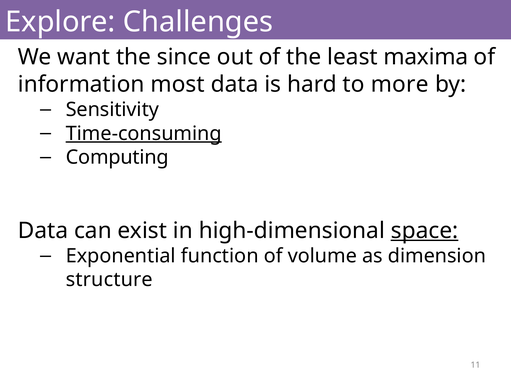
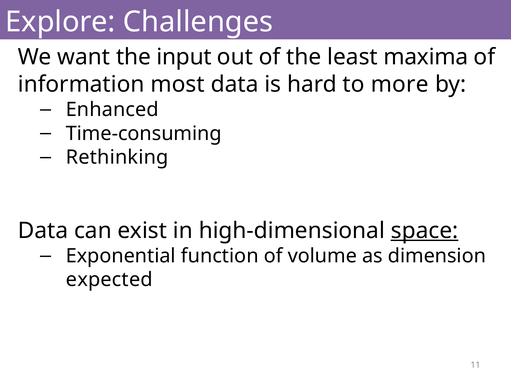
since: since -> input (184, 57)
Sensitivity: Sensitivity -> Enhanced (112, 110)
Time-consuming underline: present -> none (144, 134)
Computing: Computing -> Rethinking (117, 157)
structure: structure -> expected (109, 280)
